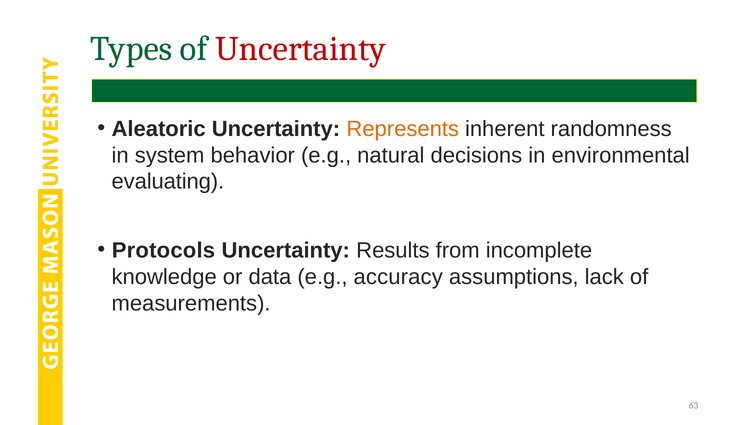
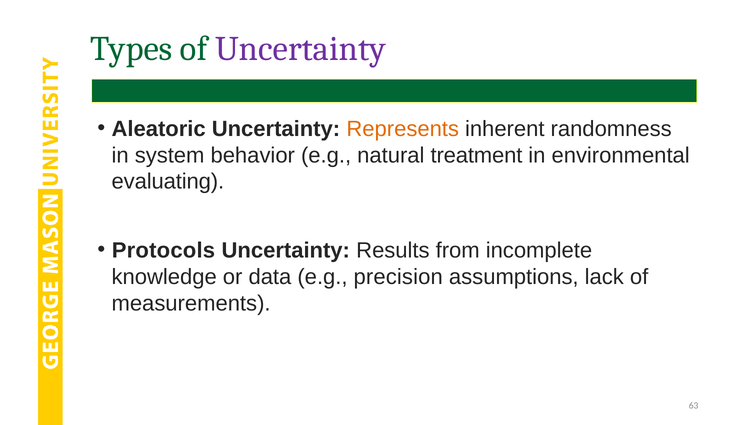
Uncertainty colour: red -> purple (301, 49)
decisions: decisions -> treatment (476, 155)
accuracy: accuracy -> precision (398, 277)
